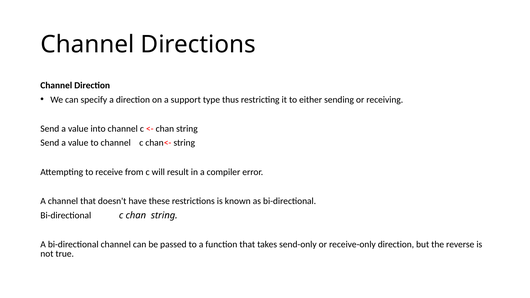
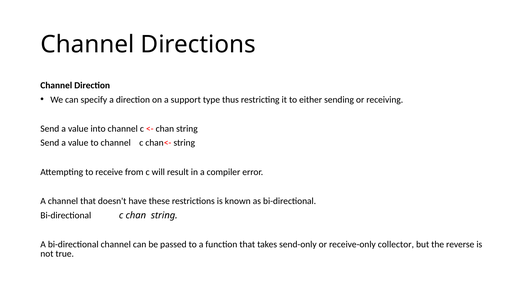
receive-only direction: direction -> collector (396, 245)
